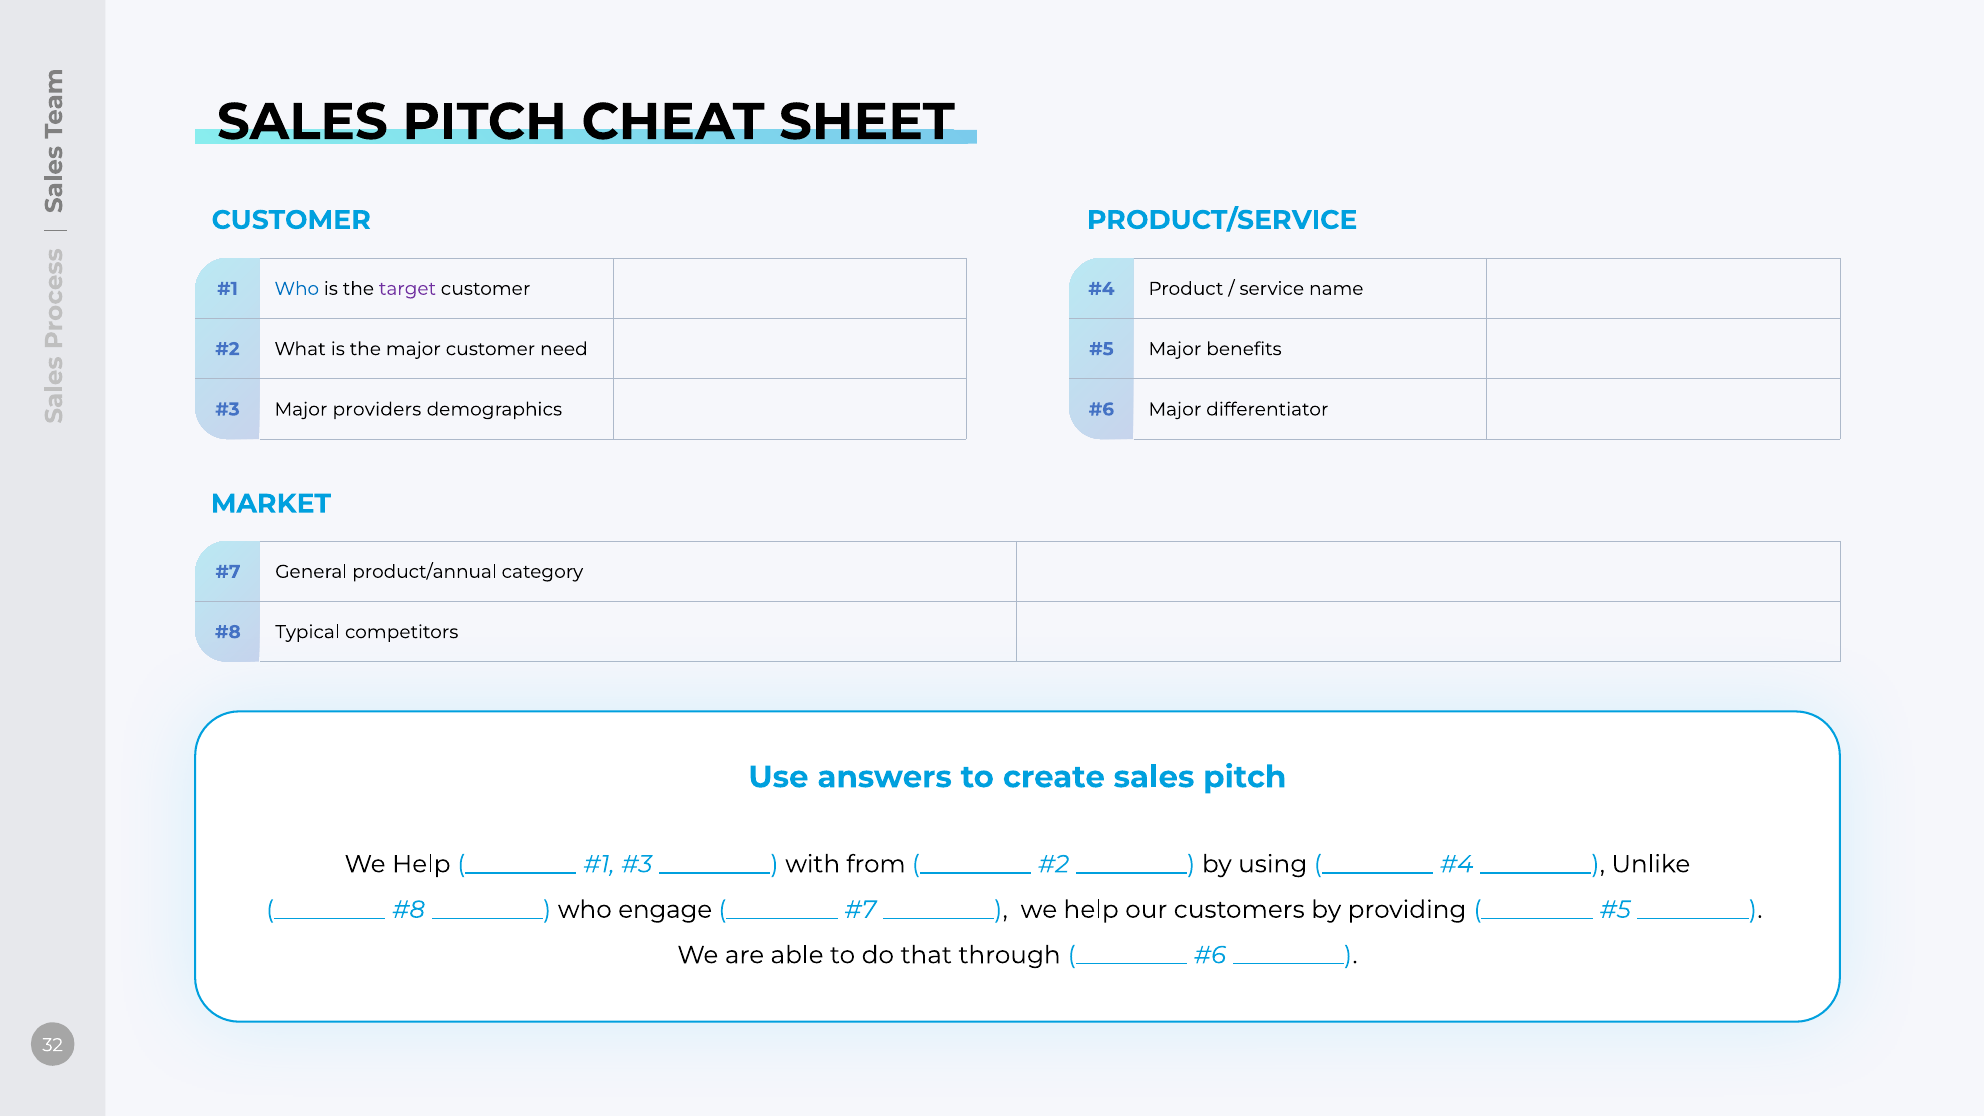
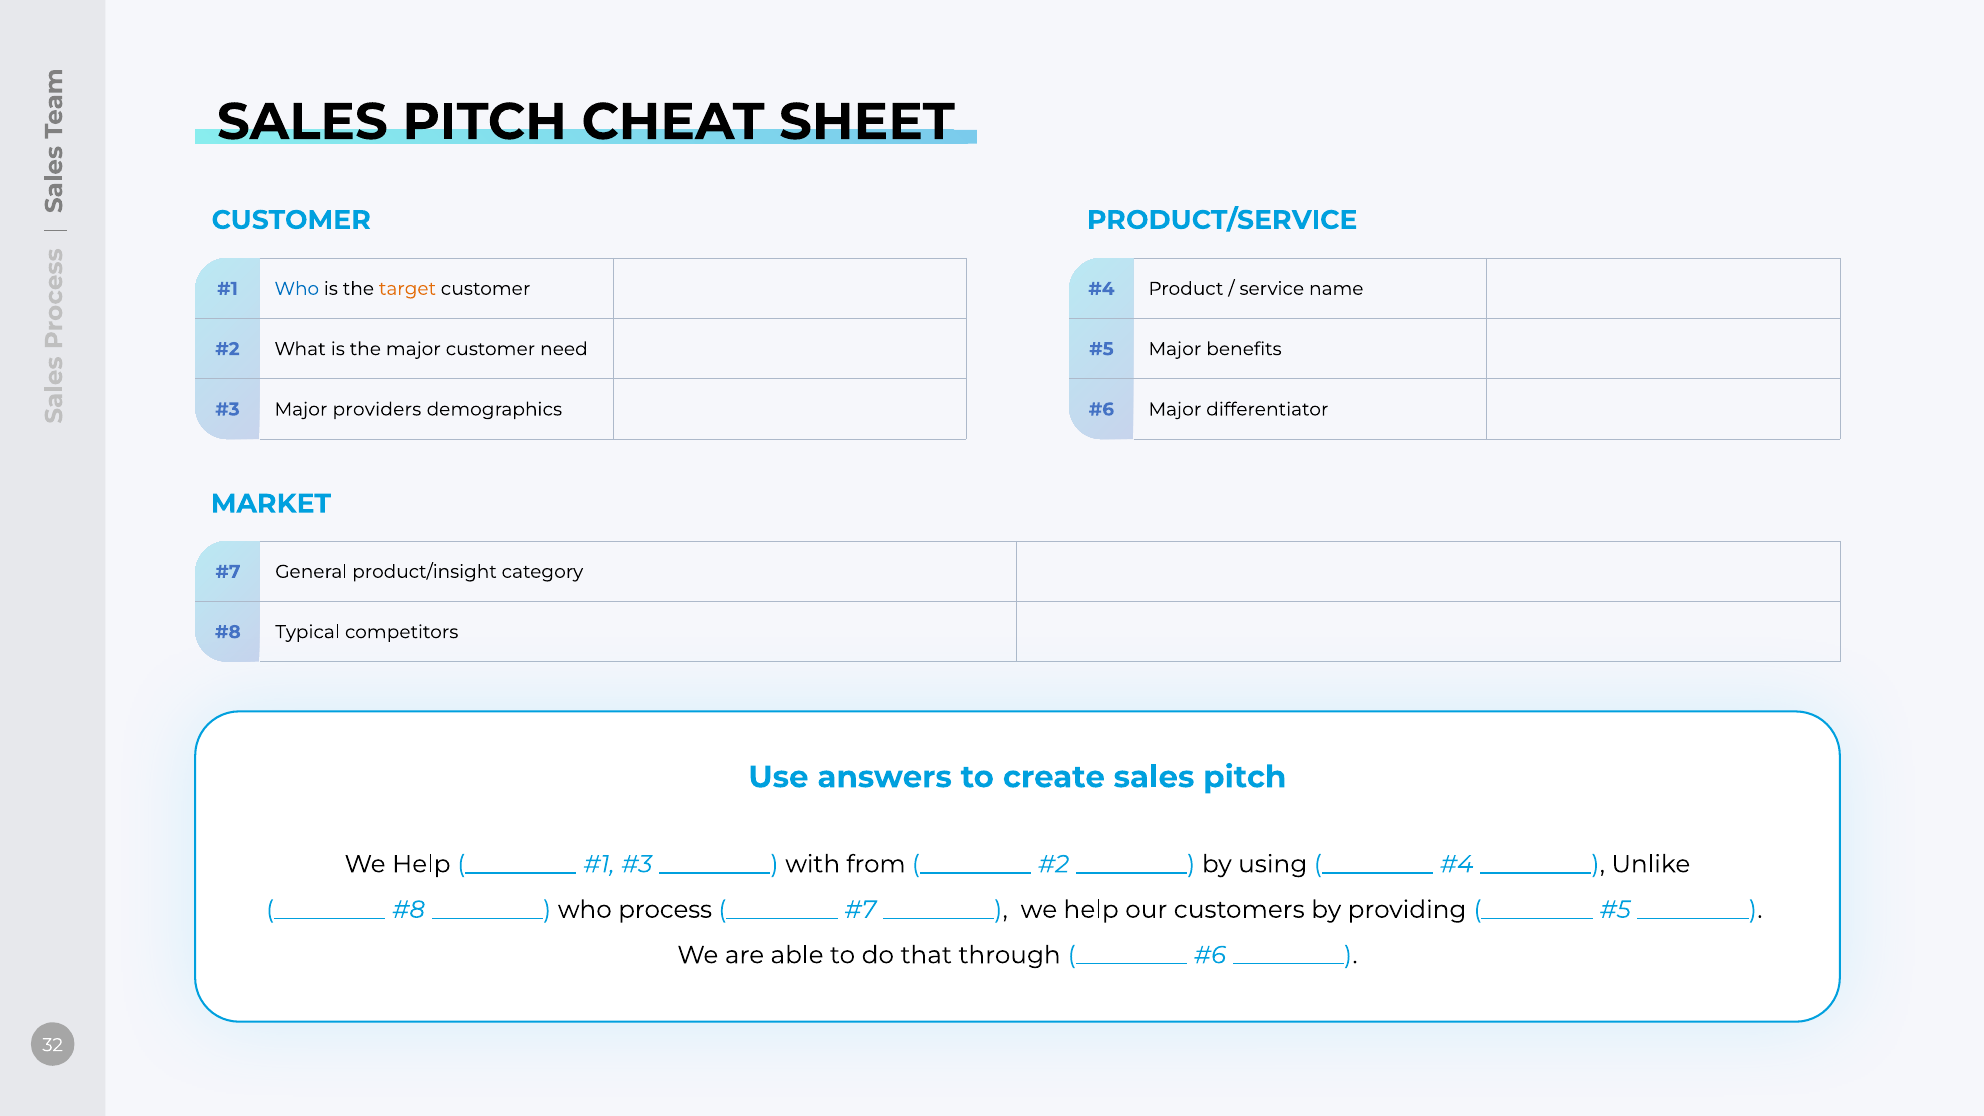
target colour: purple -> orange (407, 289)
product/annual: product/annual -> product/insight (424, 572)
engage: engage -> process (665, 910)
